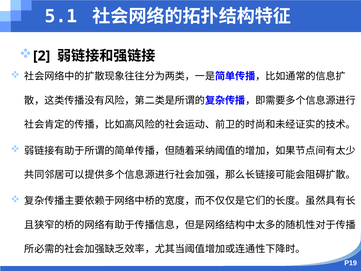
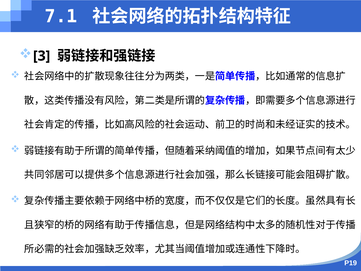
5.1: 5.1 -> 7.1 (61, 16)
2: 2 -> 3 (42, 56)
